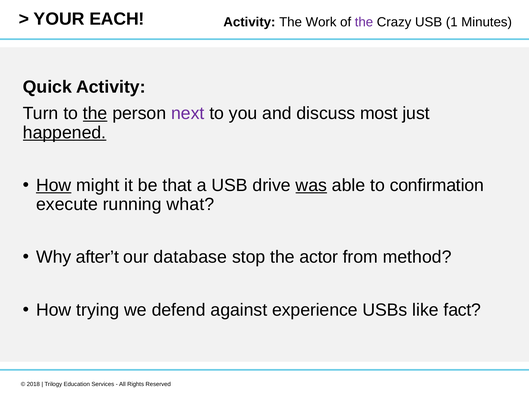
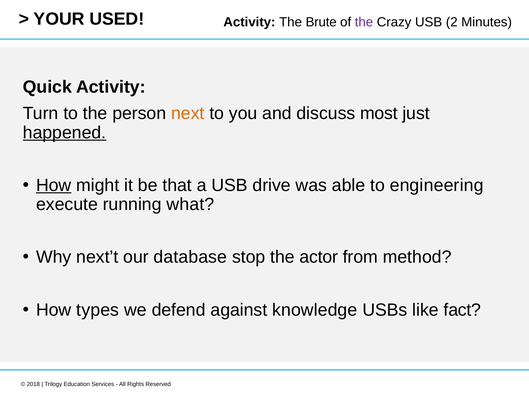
EACH: EACH -> USED (117, 19)
Work: Work -> Brute (321, 22)
1: 1 -> 2 (452, 22)
the underline: present -> none (95, 113)
next colour: purple -> orange (188, 113)
was underline: present -> none (311, 185)
confirmation: confirmation -> engineering (437, 185)
after’t: after’t -> next’t (97, 257)
trying: trying -> types (98, 310)
experience: experience -> knowledge (315, 310)
